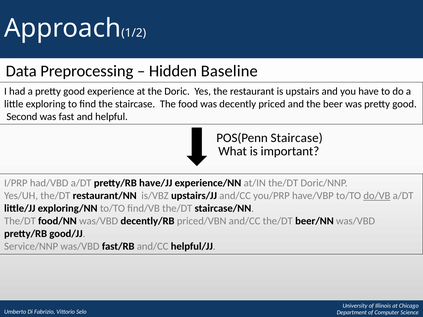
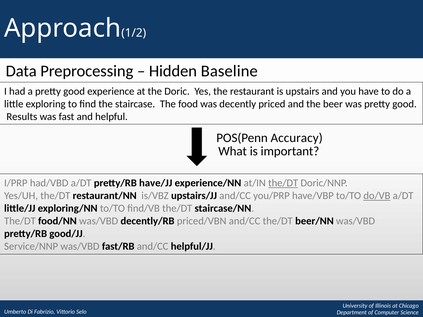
Second: Second -> Results (22, 117)
POS(Penn Staircase: Staircase -> Accuracy (297, 138)
the/DT underline: none -> present (283, 183)
